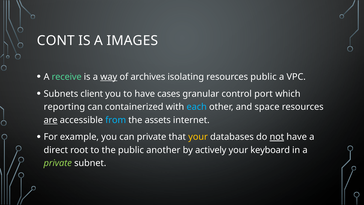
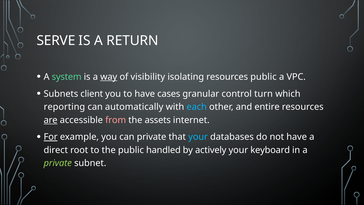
CONT: CONT -> SERVE (56, 40)
IMAGES: IMAGES -> RETURN (132, 40)
receive: receive -> system (67, 77)
archives: archives -> visibility (148, 77)
port: port -> turn (264, 94)
containerized: containerized -> automatically (134, 107)
space: space -> entire (267, 107)
from colour: light blue -> pink (116, 120)
For underline: none -> present (51, 137)
your colour: yellow -> light blue (198, 137)
not underline: present -> none (277, 137)
another: another -> handled (163, 150)
